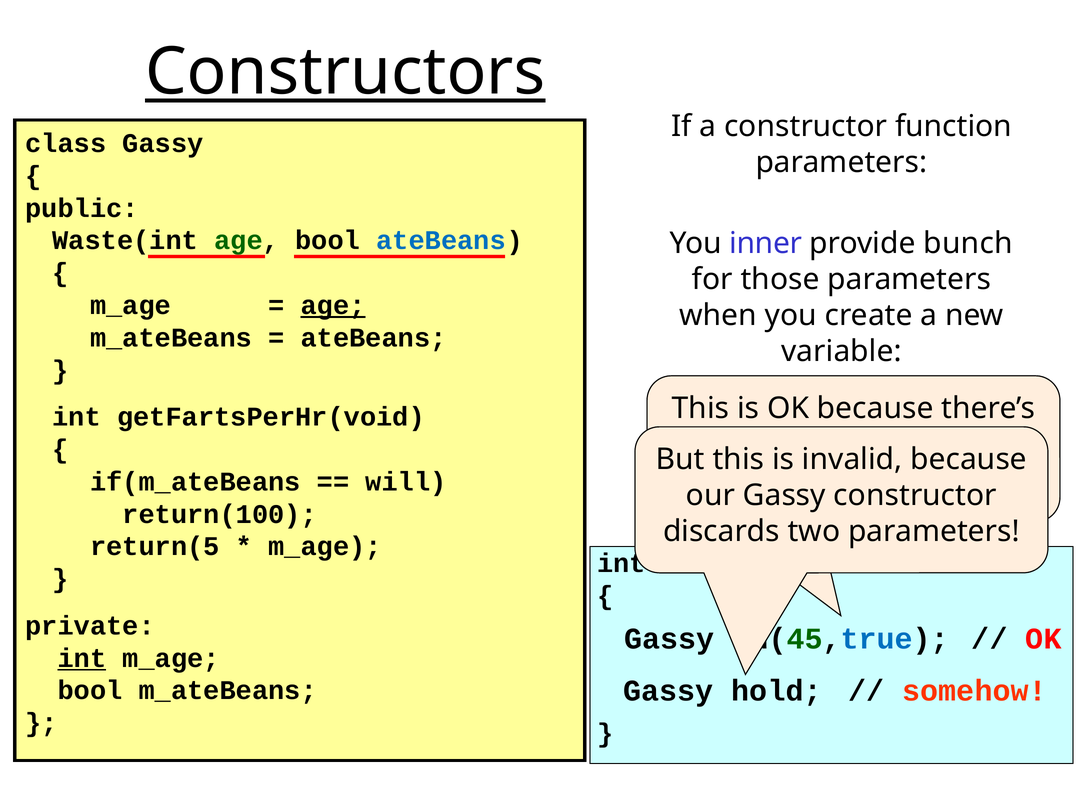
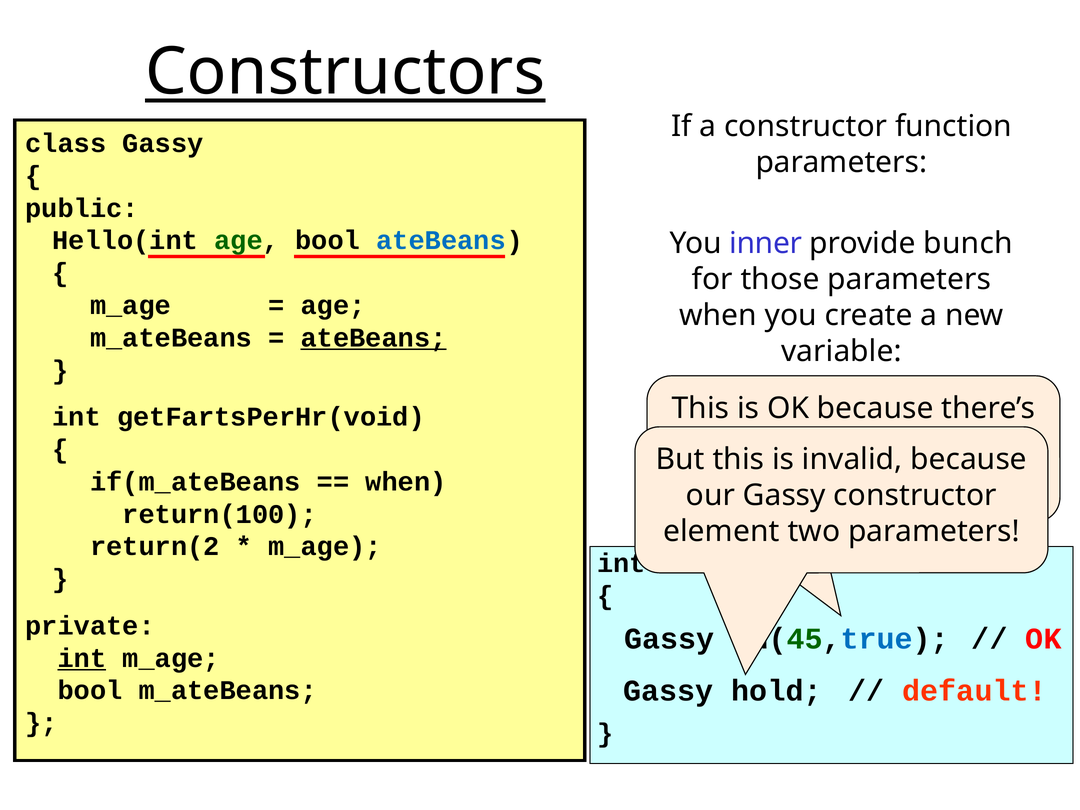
Waste(int: Waste(int -> Hello(int (125, 241)
age underline: present -> none (333, 305)
ateBeans underline: none -> present (374, 338)
will: will -> when (406, 482)
discards: discards -> element (721, 531)
return(5: return(5 -> return(2 (155, 547)
somehow: somehow -> default (975, 691)
